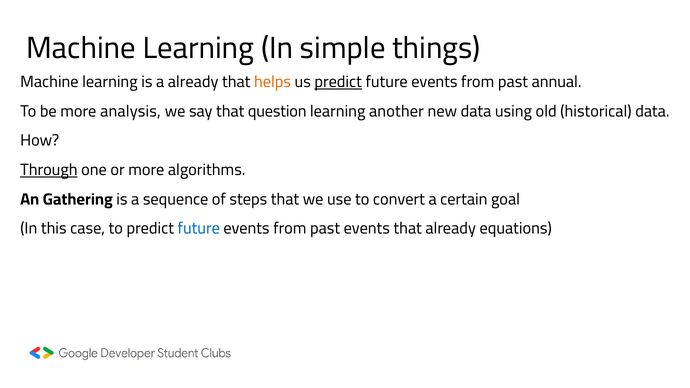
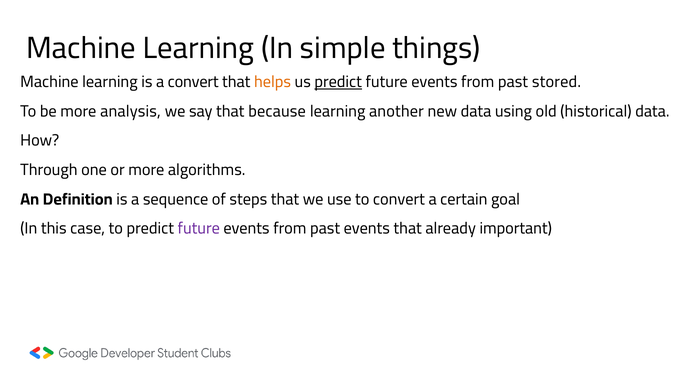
a already: already -> convert (193, 82)
annual: annual -> stored (556, 82)
question: question -> because (277, 111)
Through underline: present -> none (49, 170)
Gathering: Gathering -> Definition (78, 199)
future colour: blue -> purple (199, 229)
equations: equations -> important (516, 229)
